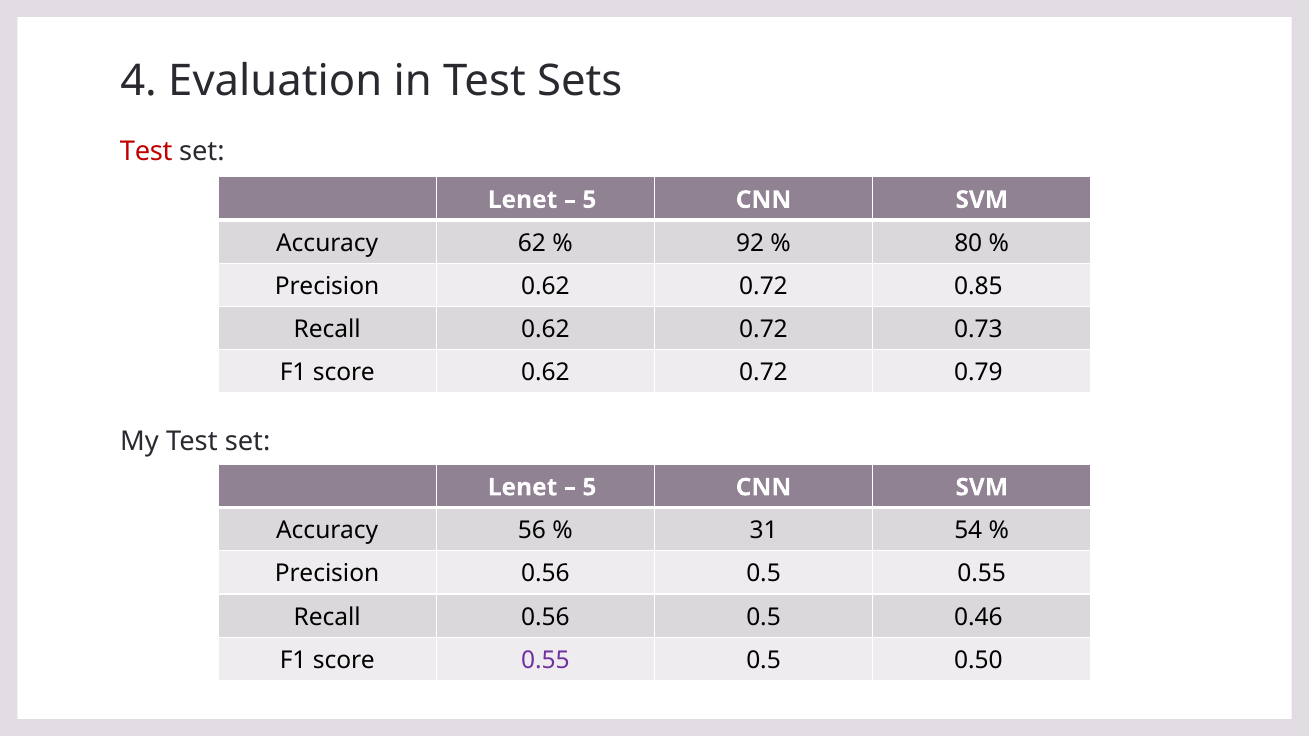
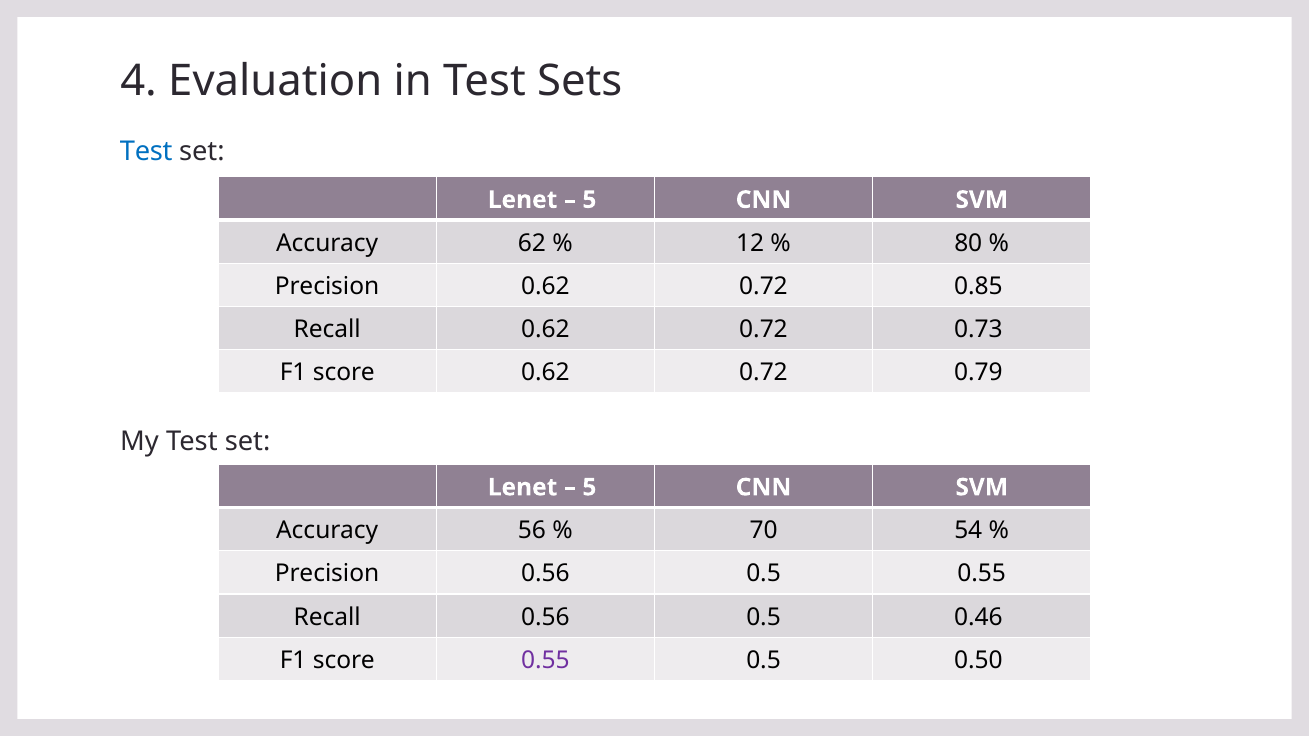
Test colour: red -> blue (146, 151)
92: 92 -> 12 (750, 243)
31: 31 -> 70 (764, 531)
